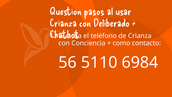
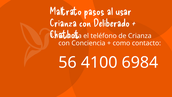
Question: Question -> Maltrato (66, 12)
5110: 5110 -> 4100 (99, 62)
